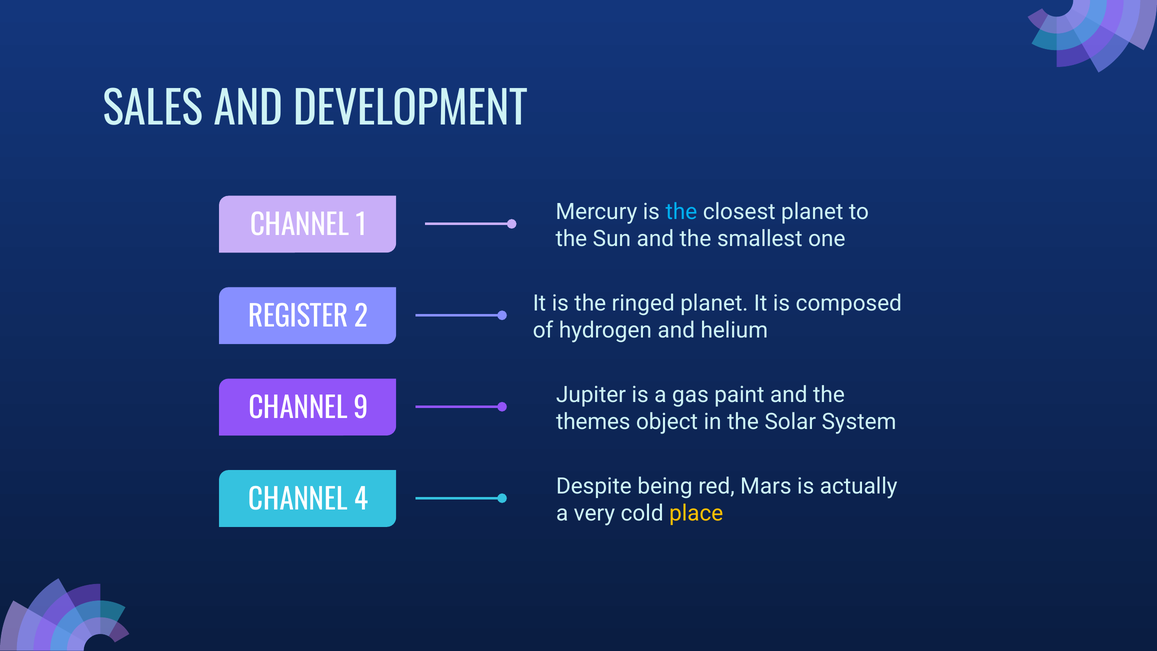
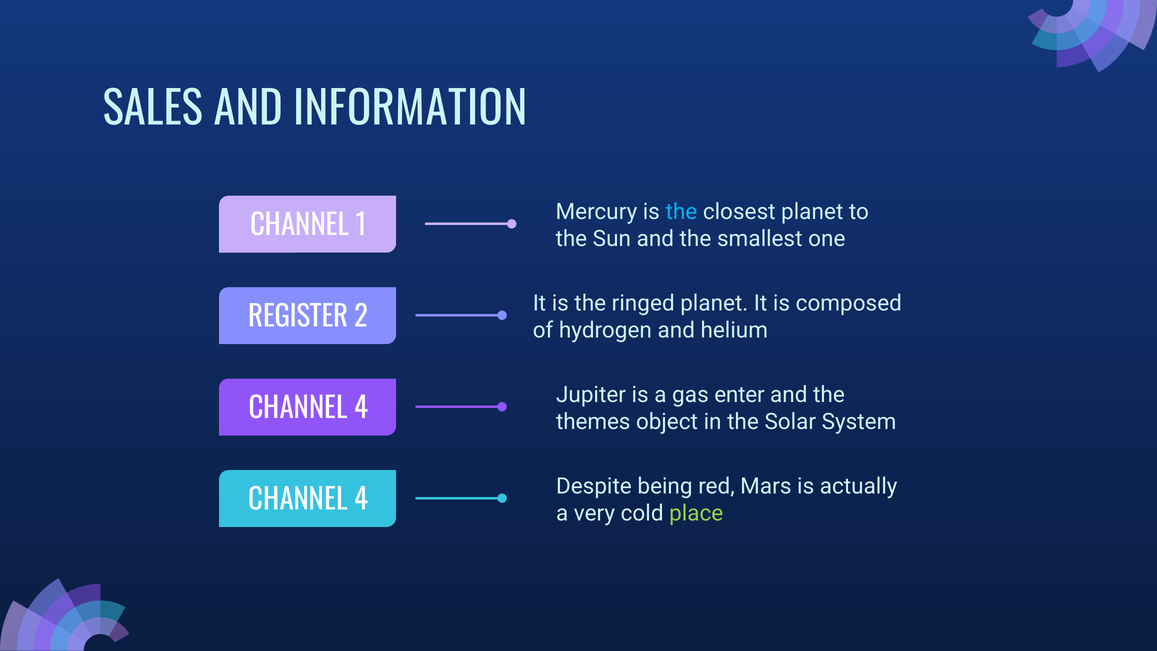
DEVELOPMENT: DEVELOPMENT -> INFORMATION (410, 110)
paint: paint -> enter (739, 395)
9: 9 -> 4 (361, 409)
place colour: yellow -> light green (696, 513)
